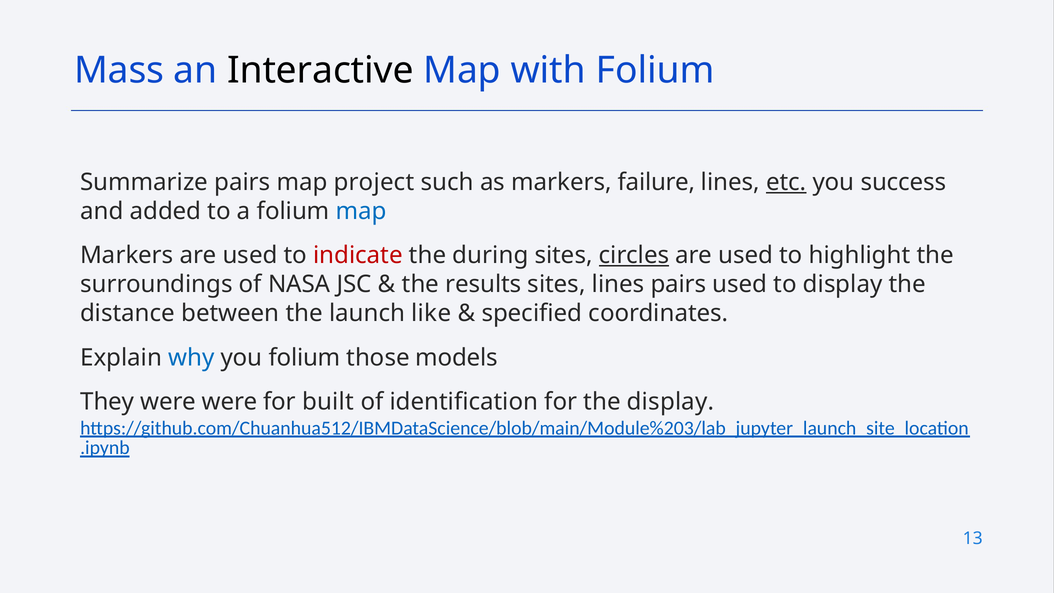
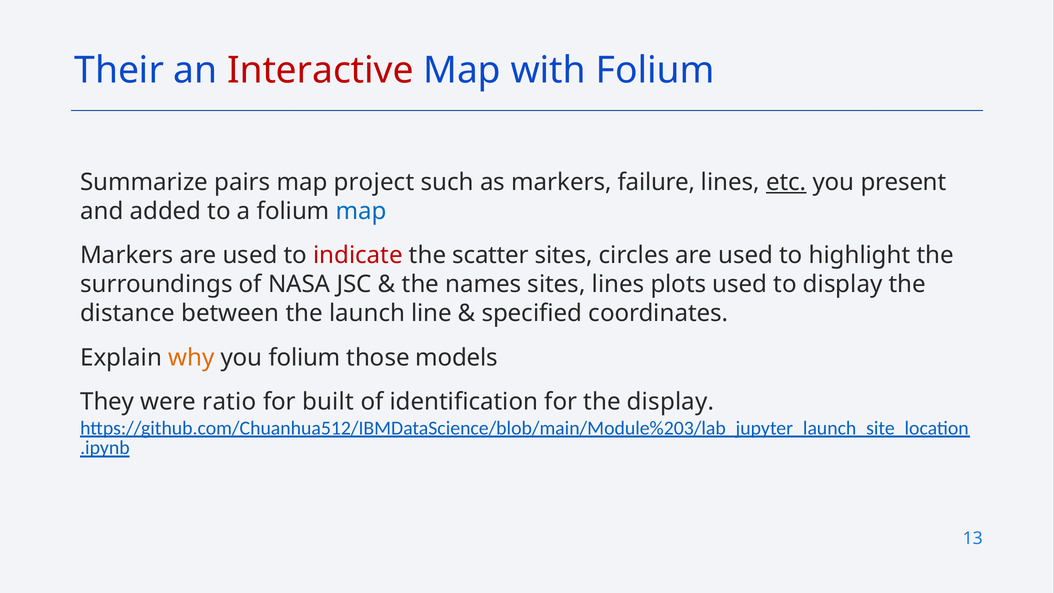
Mass: Mass -> Their (119, 70)
Interactive colour: black -> red (320, 70)
success: success -> present (903, 182)
during: during -> scatter (491, 255)
circles underline: present -> none (634, 255)
results: results -> names (483, 284)
lines pairs: pairs -> plots (678, 284)
like: like -> line (432, 313)
why colour: blue -> orange (191, 358)
were were: were -> ratio (229, 402)
